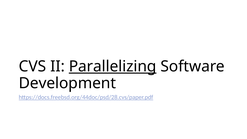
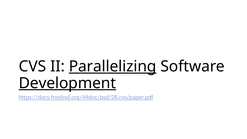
Development underline: none -> present (67, 83)
